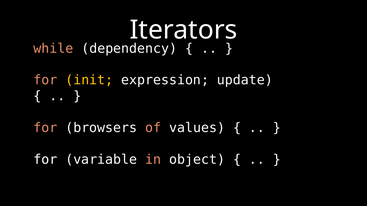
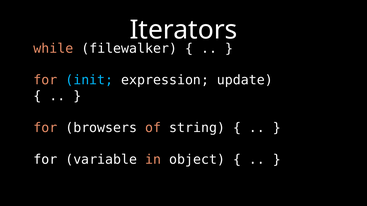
dependency: dependency -> filewalker (129, 49)
init colour: yellow -> light blue (89, 80)
values: values -> string (197, 128)
